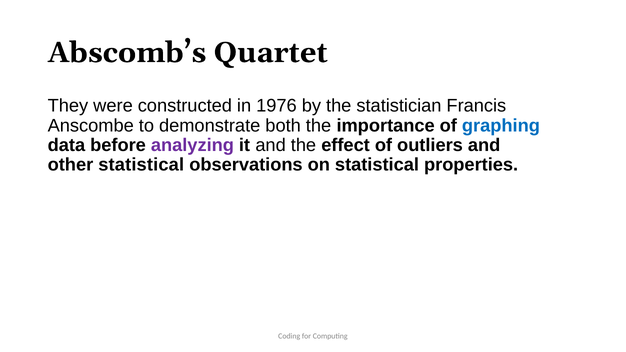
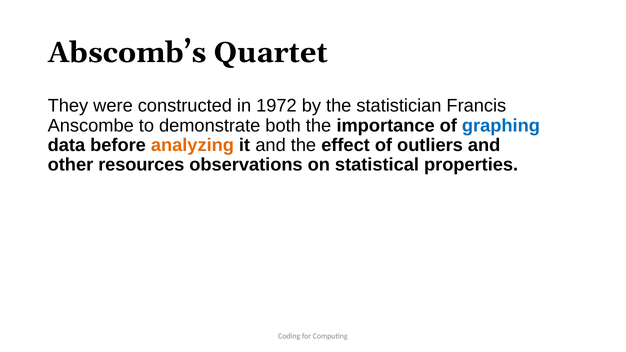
1976: 1976 -> 1972 (276, 106)
analyzing colour: purple -> orange (192, 145)
other statistical: statistical -> resources (141, 165)
